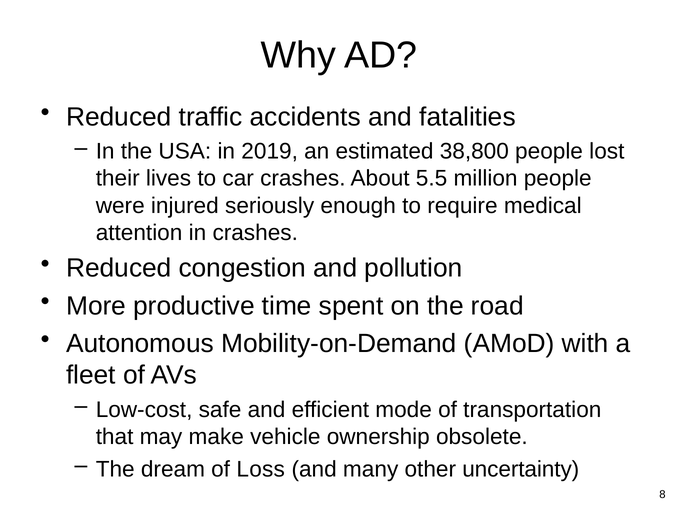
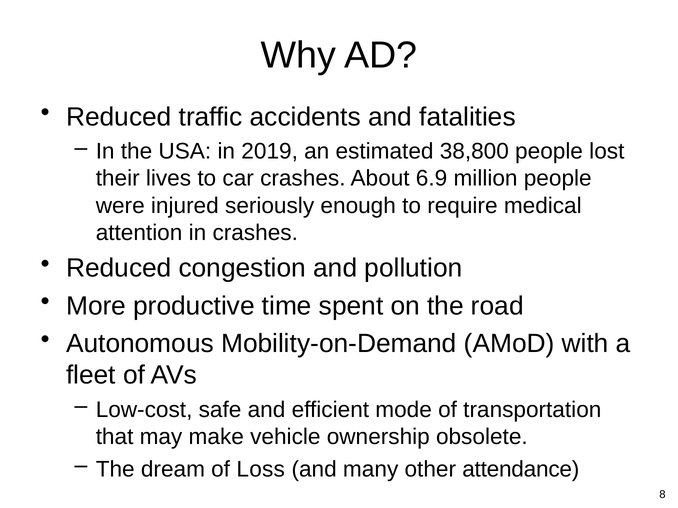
5.5: 5.5 -> 6.9 (432, 179)
uncertainty: uncertainty -> attendance (521, 470)
